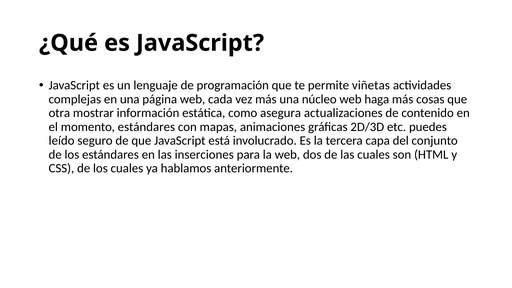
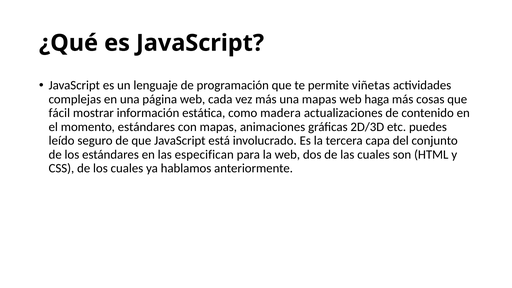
una núcleo: núcleo -> mapas (319, 99)
otra: otra -> fácil (59, 113)
asegura: asegura -> madera (281, 113)
inserciones: inserciones -> especifican (204, 155)
